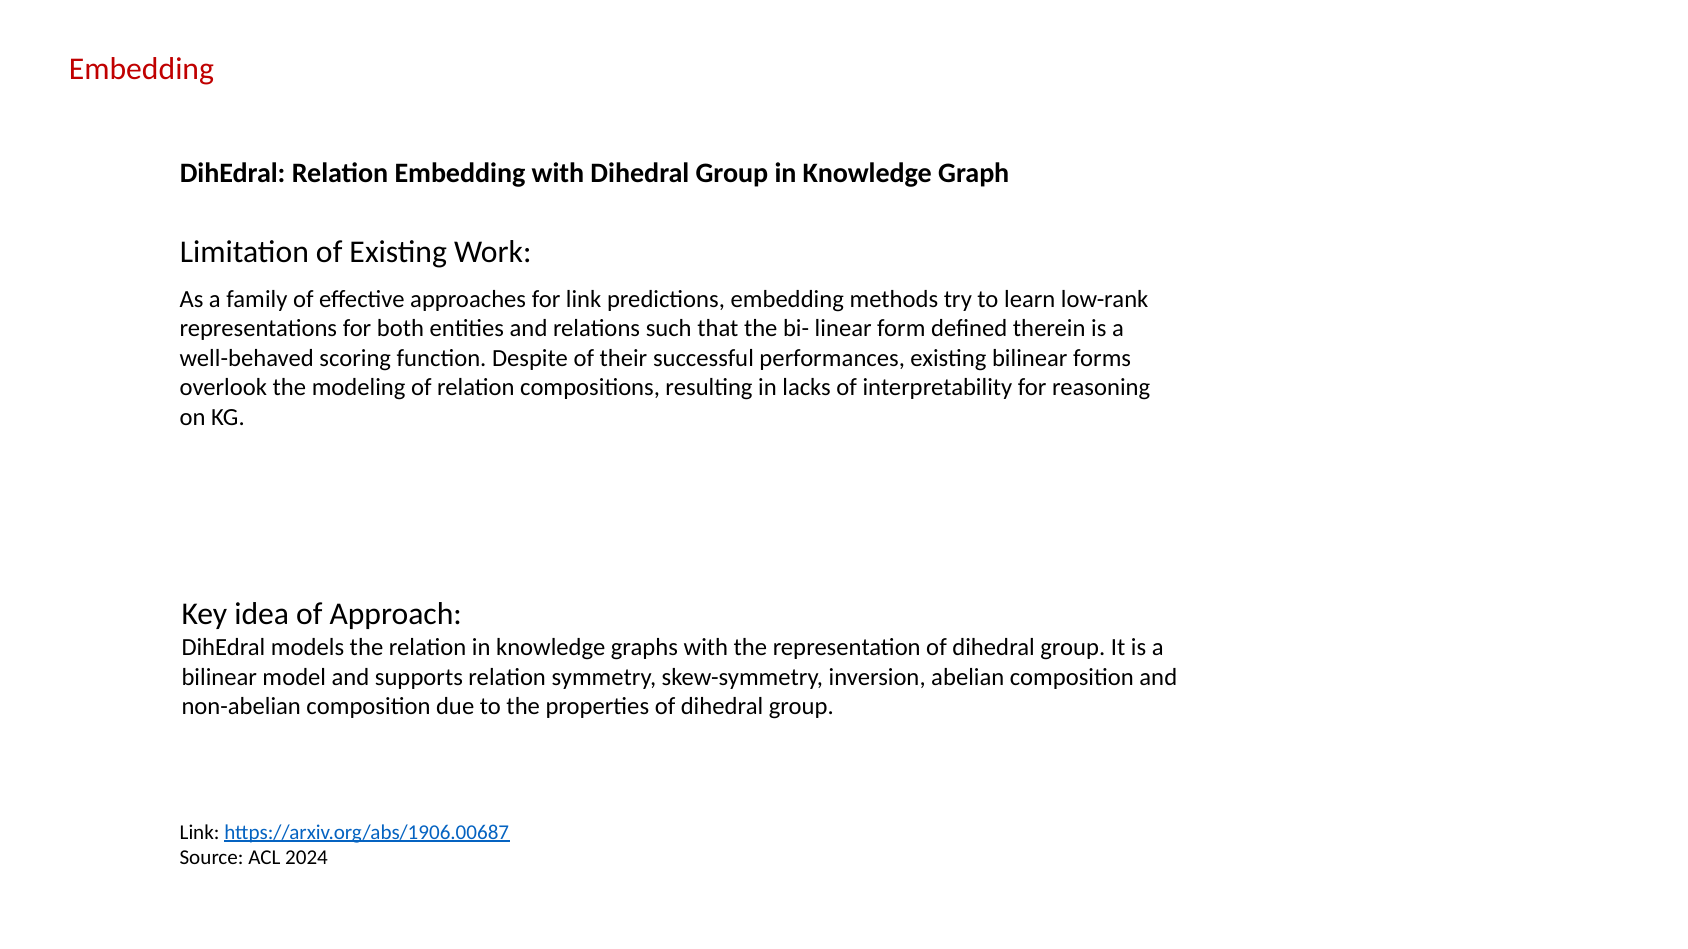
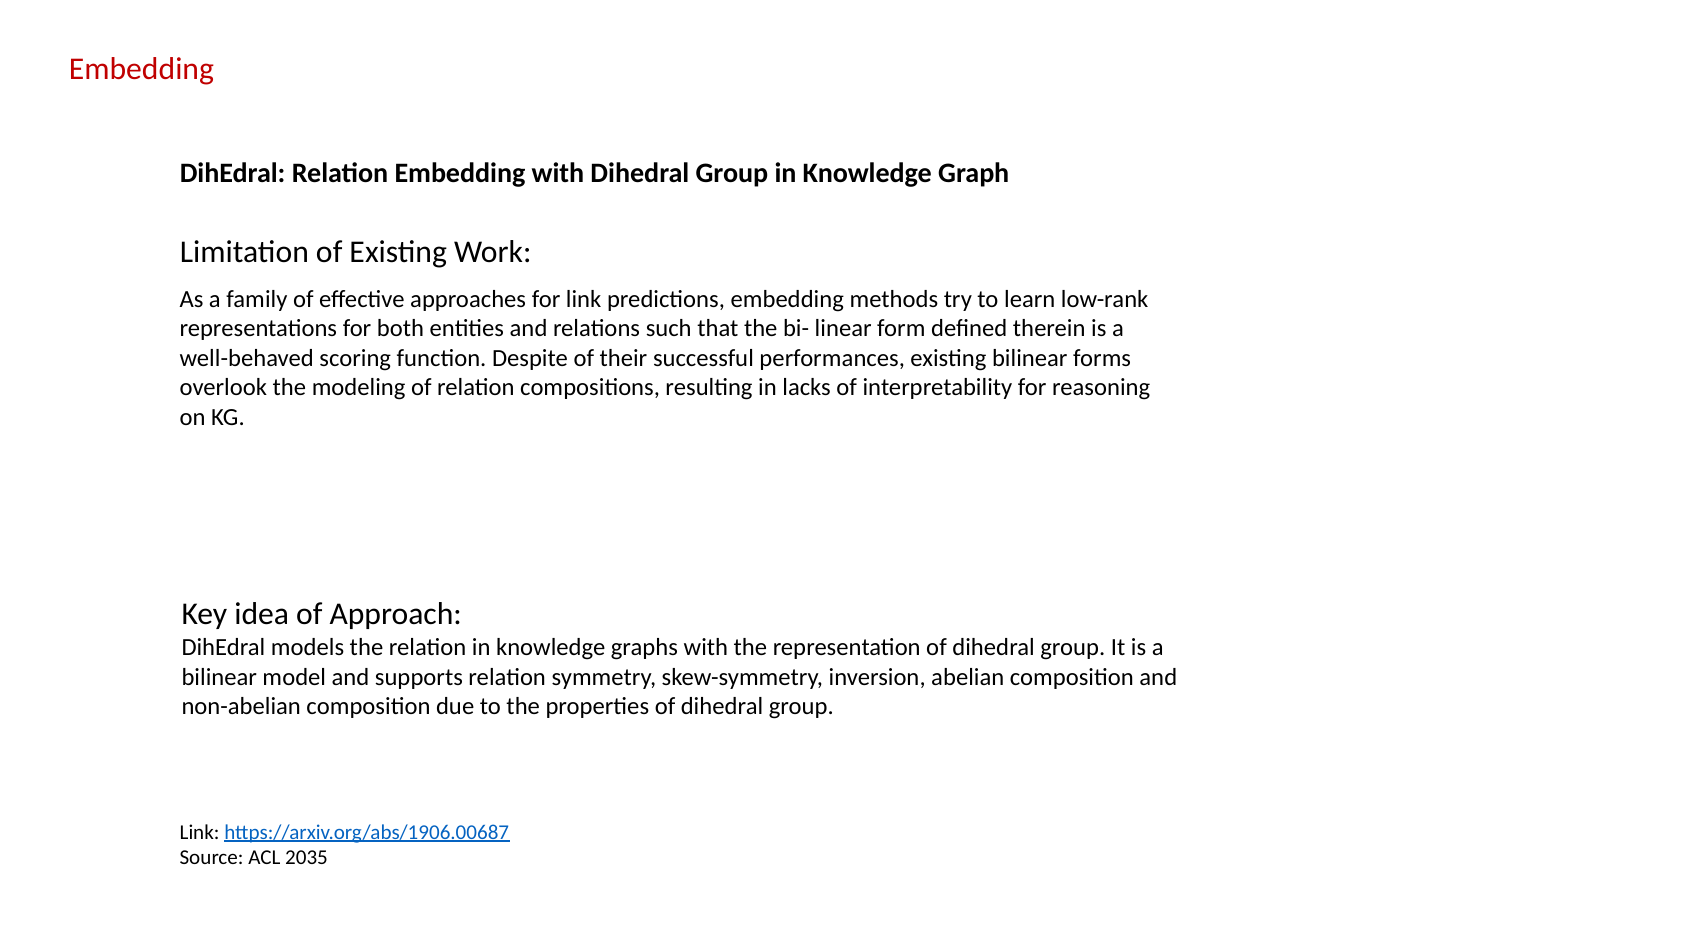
2024: 2024 -> 2035 (307, 858)
